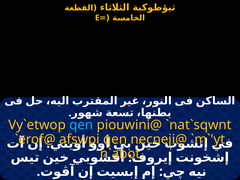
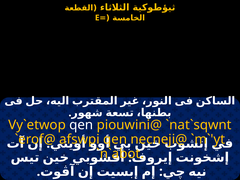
qen colour: light blue -> white (81, 125)
